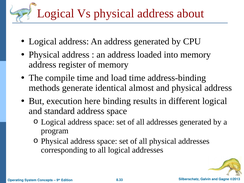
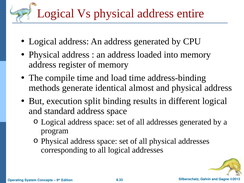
about: about -> entire (191, 13)
here: here -> split (92, 101)
